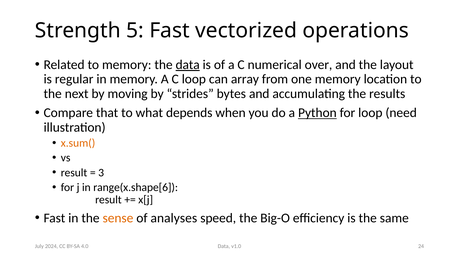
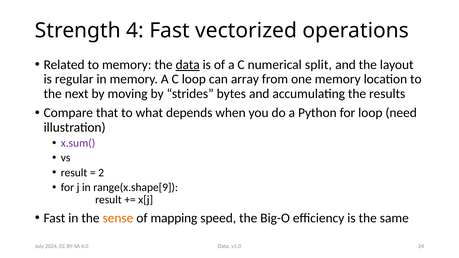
5: 5 -> 4 (135, 31)
over: over -> split (318, 65)
Python underline: present -> none (317, 113)
x.sum( colour: orange -> purple (78, 143)
3: 3 -> 2 (101, 173)
range(x.shape[6: range(x.shape[6 -> range(x.shape[9 (136, 188)
analyses: analyses -> mapping (174, 218)
